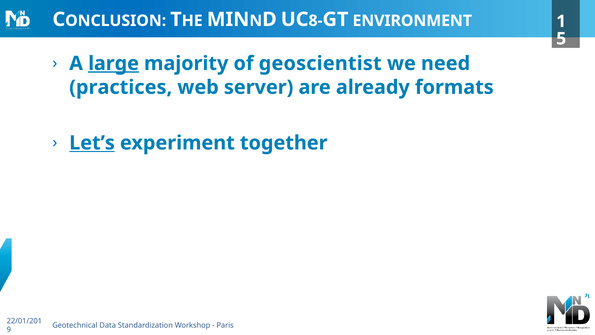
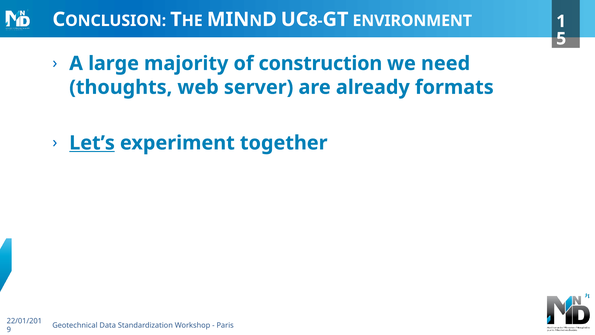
large underline: present -> none (114, 63)
geoscientist: geoscientist -> construction (320, 63)
practices: practices -> thoughts (121, 87)
